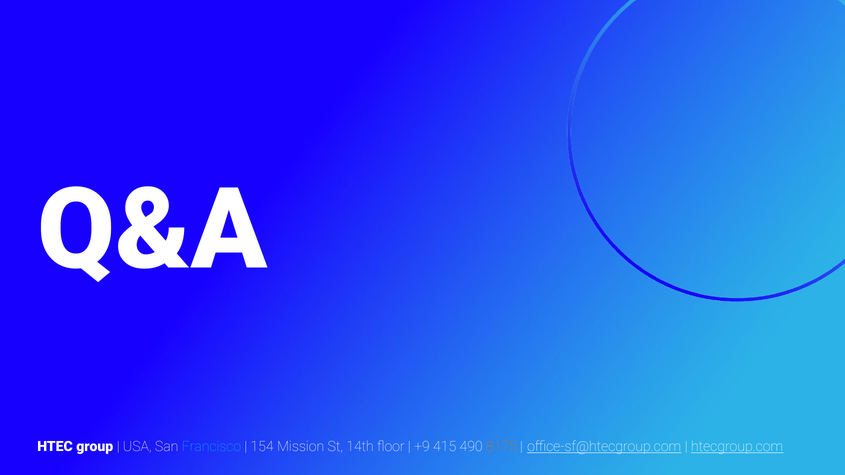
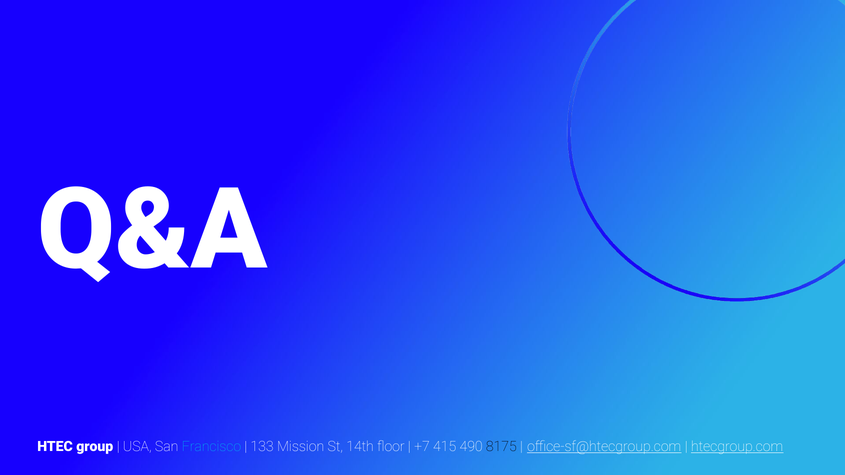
154: 154 -> 133 (262, 447)
+9: +9 -> +7 (422, 447)
8175 colour: orange -> black (501, 447)
